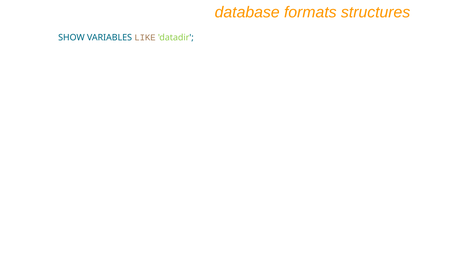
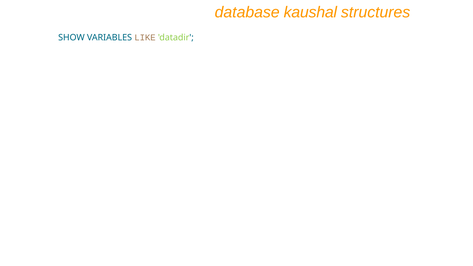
formats: formats -> kaushal (310, 12)
